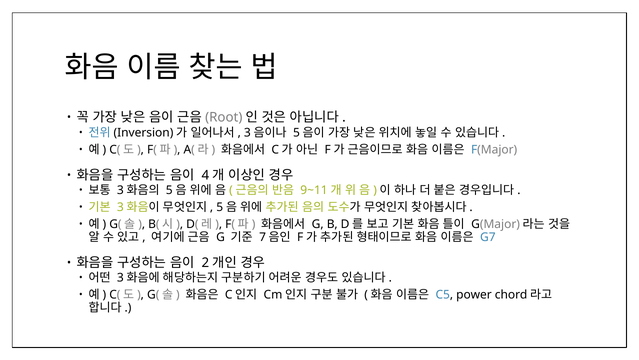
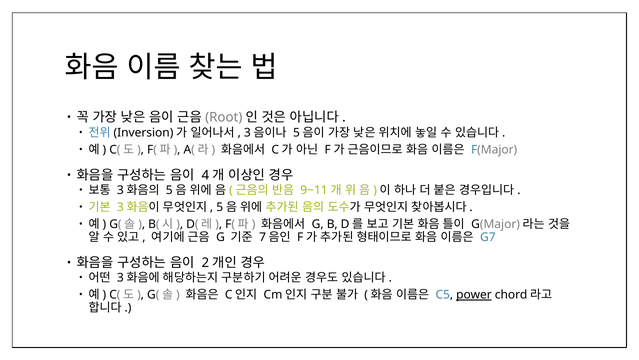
power underline: none -> present (474, 294)
